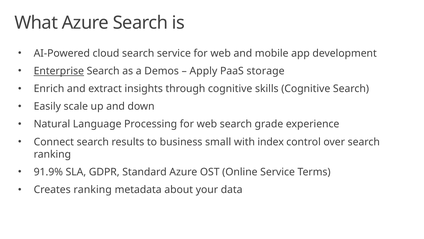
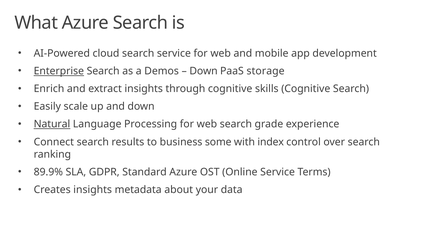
Apply: Apply -> Down (204, 71)
Natural underline: none -> present (52, 124)
small: small -> some (218, 142)
91.9%: 91.9% -> 89.9% (48, 172)
Creates ranking: ranking -> insights (93, 189)
